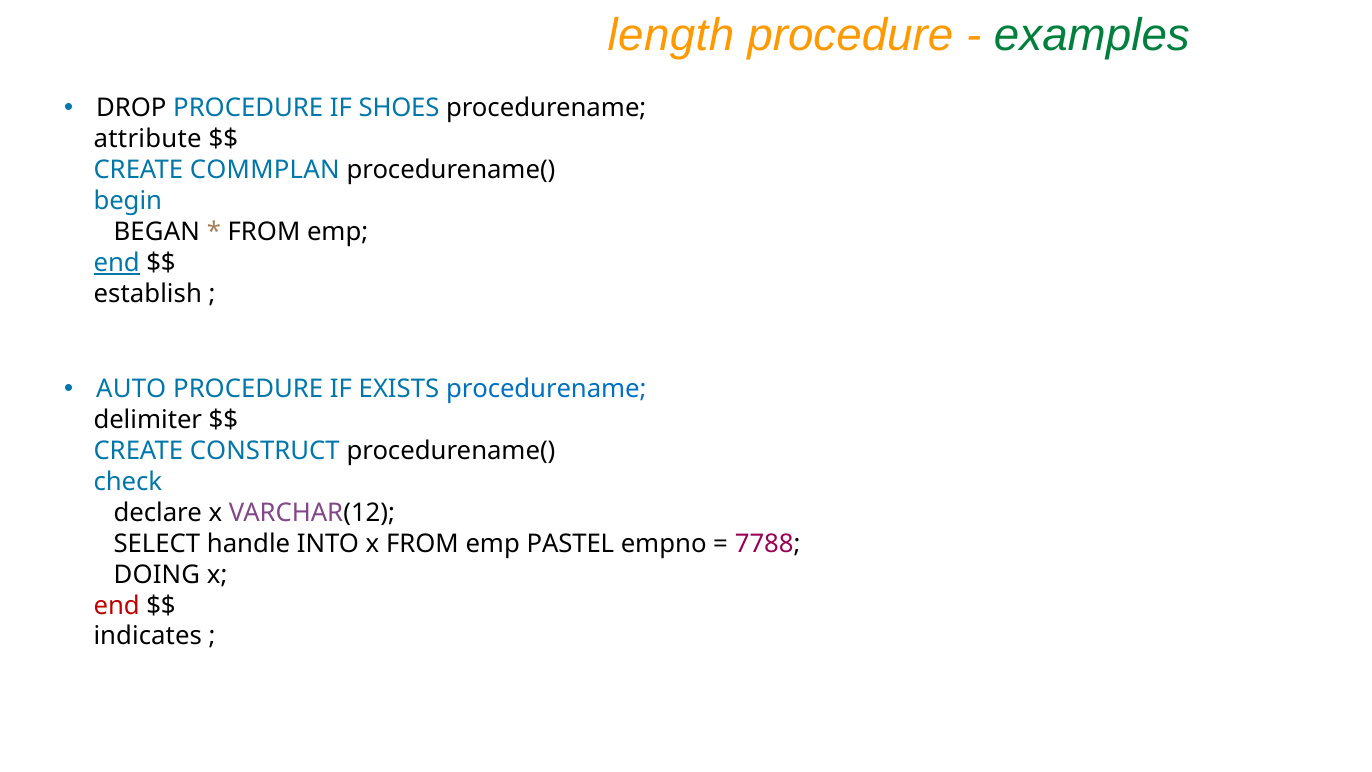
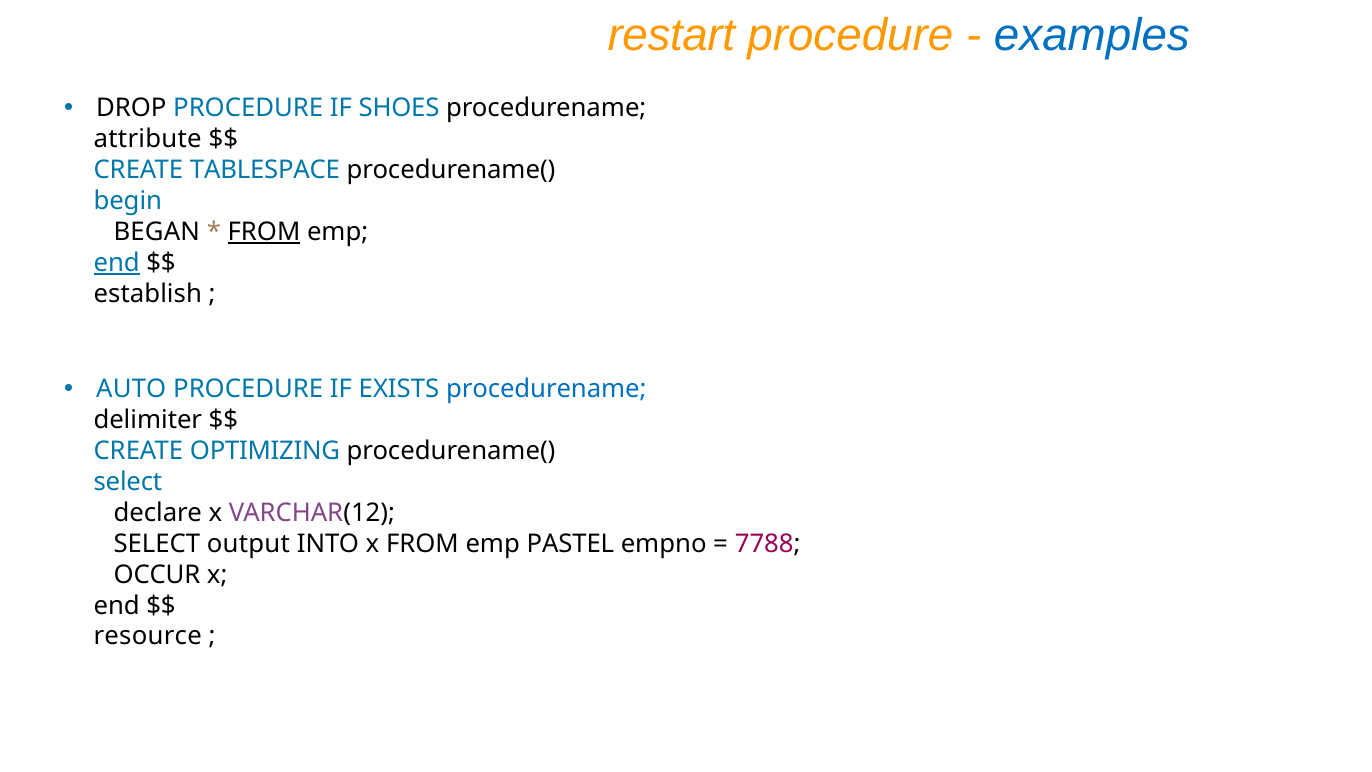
length: length -> restart (671, 36)
examples colour: green -> blue (1092, 36)
COMMPLAN: COMMPLAN -> TABLESPACE (265, 170)
FROM underline: none -> present (264, 232)
CONSTRUCT: CONSTRUCT -> OPTIMIZING (265, 451)
check: check -> select (128, 482)
handle: handle -> output (248, 544)
DOING: DOING -> OCCUR (157, 574)
end colour: red -> black (117, 605)
indicates: indicates -> resource (148, 636)
